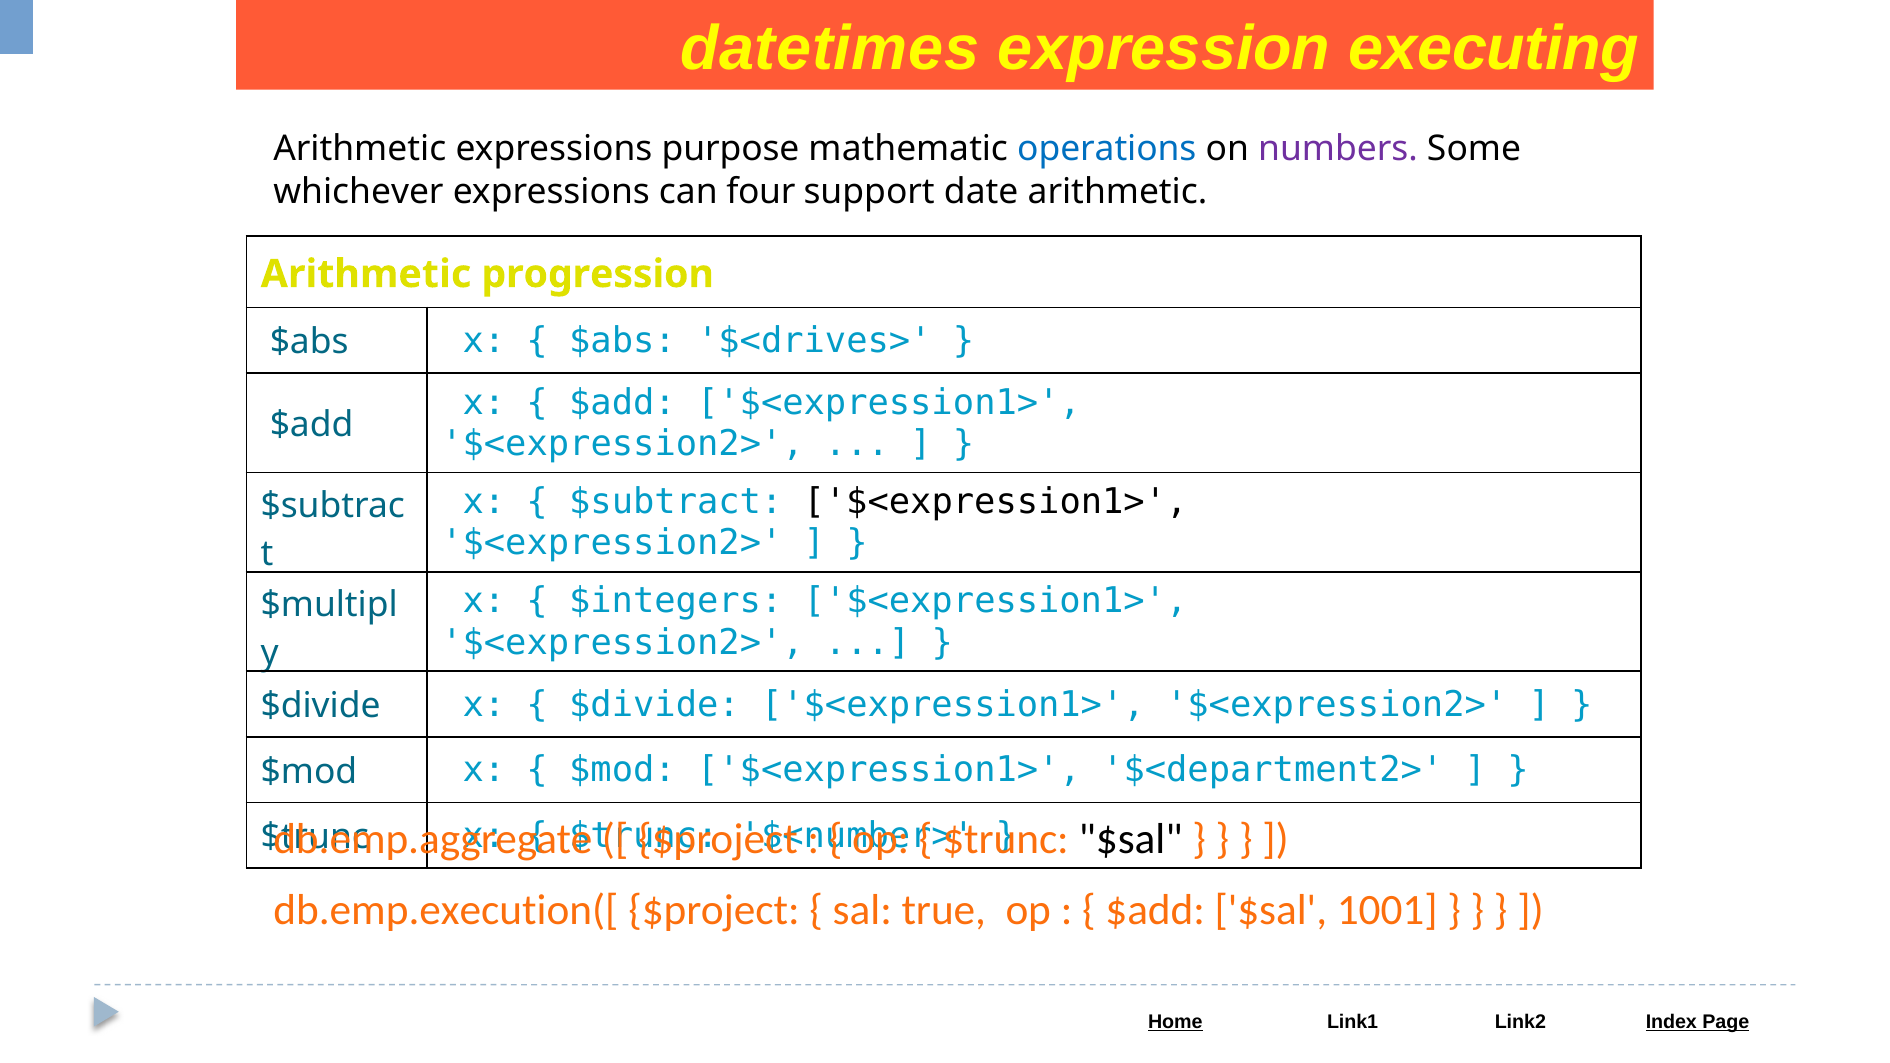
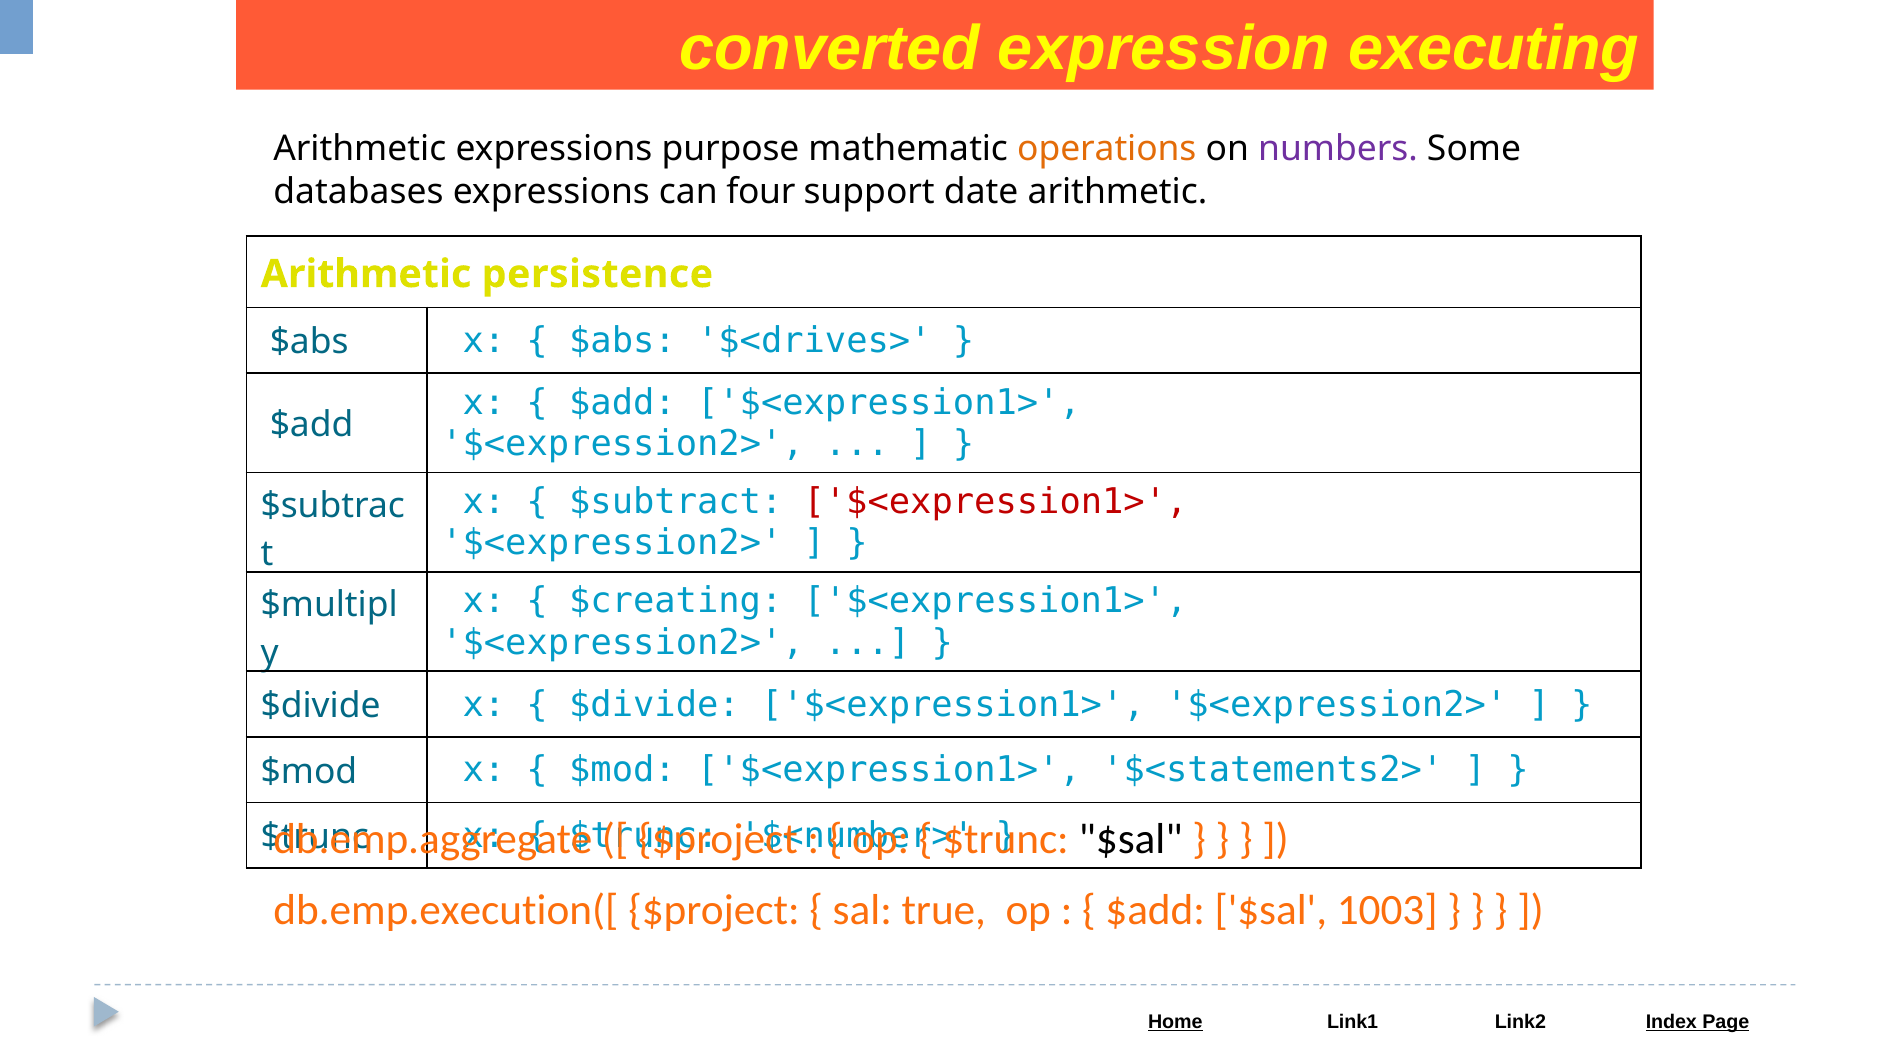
datetimes: datetimes -> converted (830, 49)
operations colour: blue -> orange (1107, 149)
whichever: whichever -> databases (358, 191)
progression: progression -> persistence (597, 274)
$<expression1> colour: black -> red (996, 502)
$integers: $integers -> $creating (676, 601)
$<department2>: $<department2> -> $<statements2> (1273, 770)
1001: 1001 -> 1003 (1387, 910)
